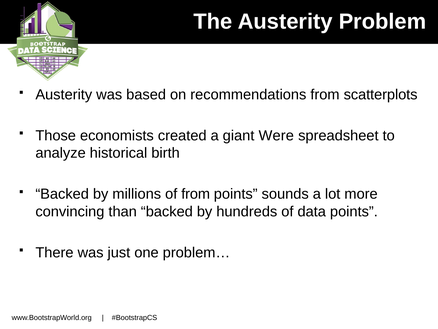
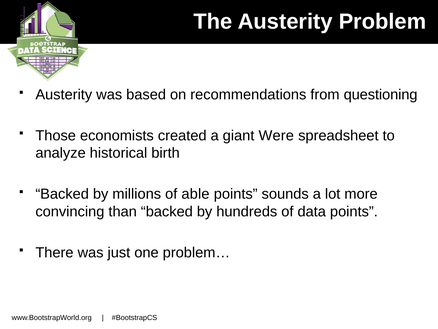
scatterplots: scatterplots -> questioning (381, 94)
of from: from -> able (195, 194)
